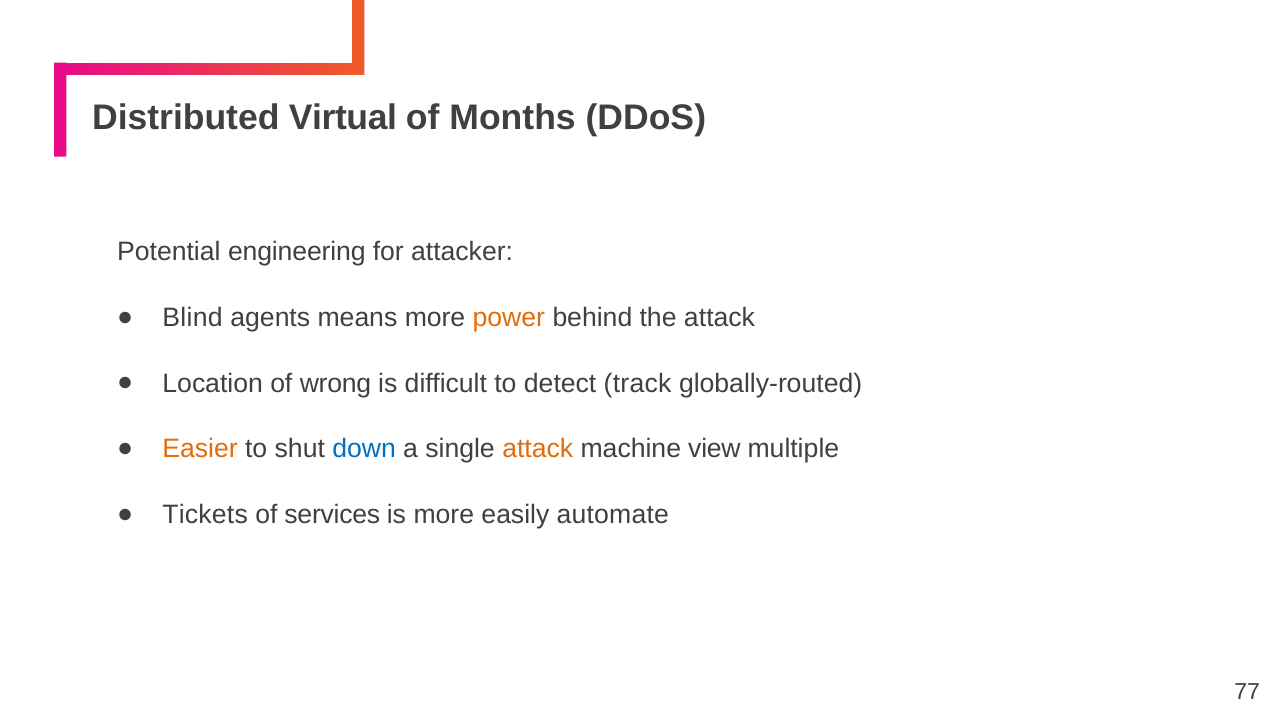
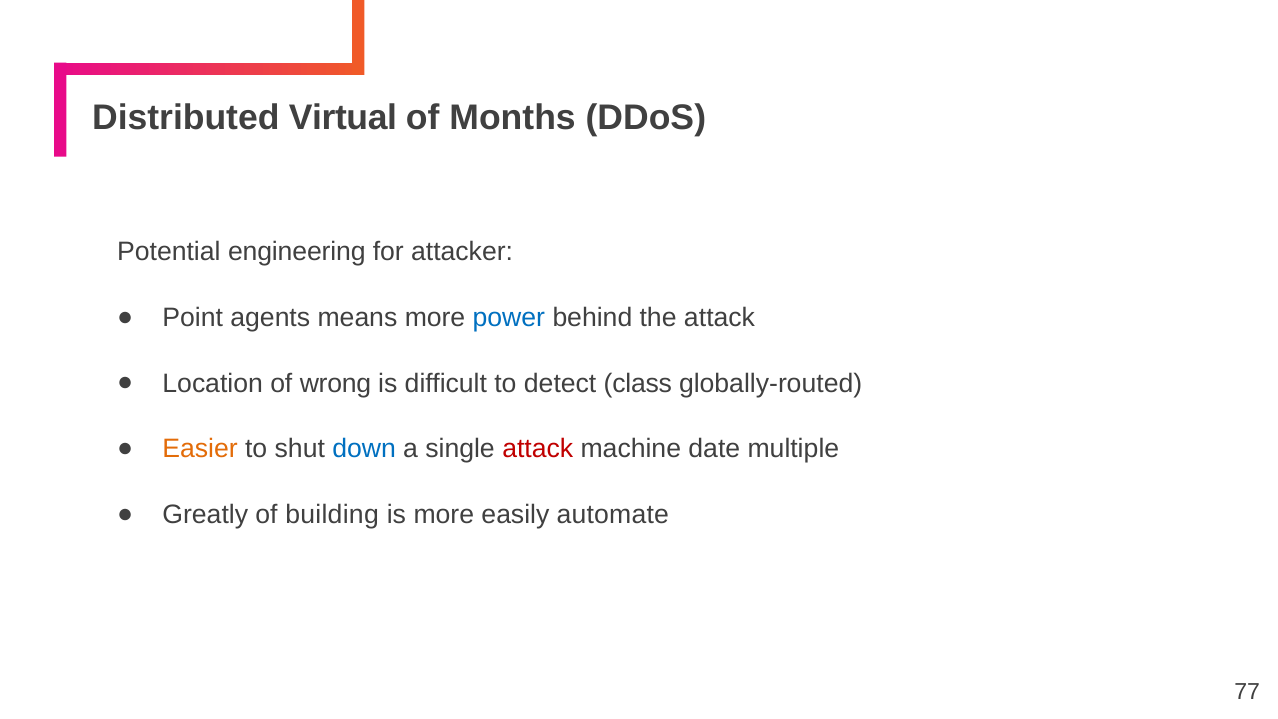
Blind: Blind -> Point (193, 318)
power colour: orange -> blue (509, 318)
track: track -> class (638, 383)
attack colour: orange -> red (538, 449)
view: view -> date (714, 449)
Tickets: Tickets -> Greatly (205, 515)
services: services -> building (332, 515)
